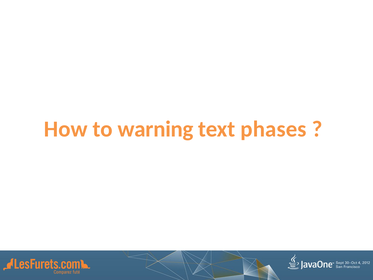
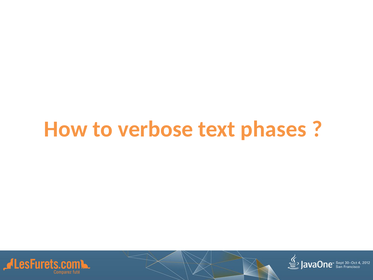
warning: warning -> verbose (155, 129)
